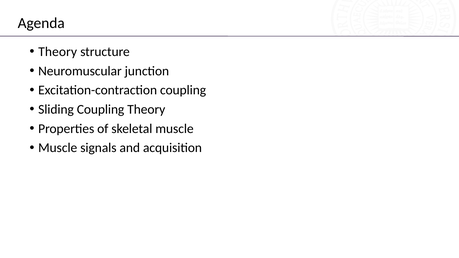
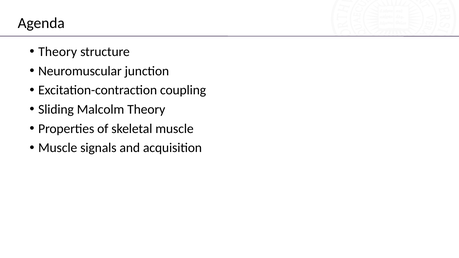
Sliding Coupling: Coupling -> Malcolm (101, 110)
